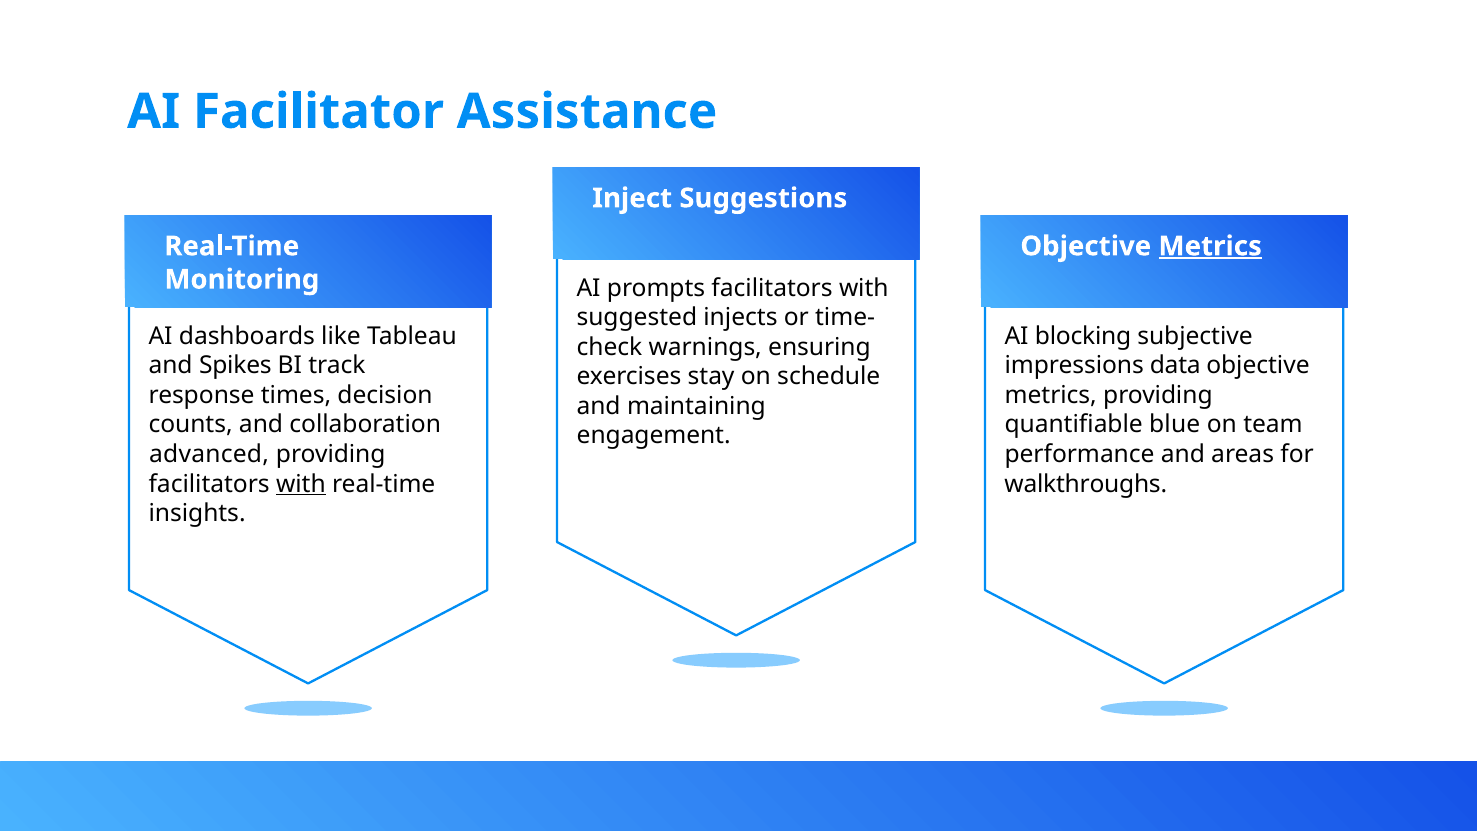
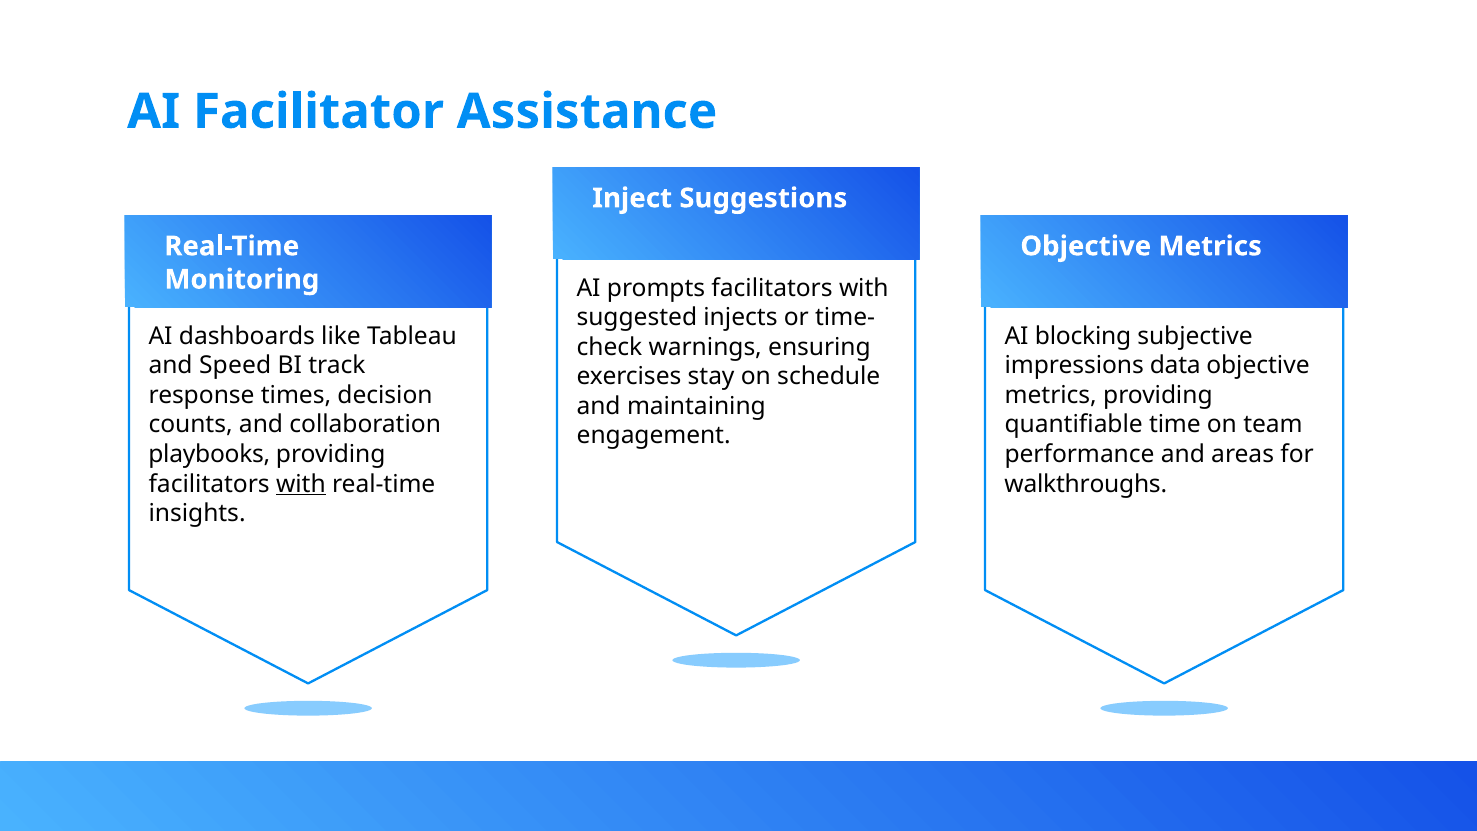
Metrics underline: present -> none (1210, 246)
Spikes: Spikes -> Speed (235, 366)
blue: blue -> time (1175, 425)
advanced: advanced -> playbooks (209, 454)
